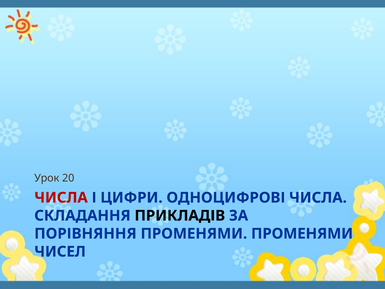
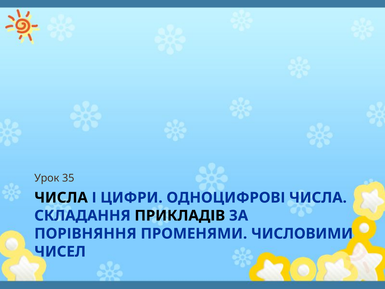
20: 20 -> 35 (68, 178)
ЧИСЛА colour: red -> black (61, 198)
ПРОМЕНЯМИ ПРОМЕНЯМИ: ПРОМЕНЯМИ -> ЧИСЛОВИМИ (302, 233)
